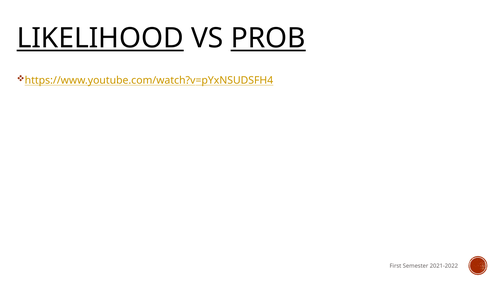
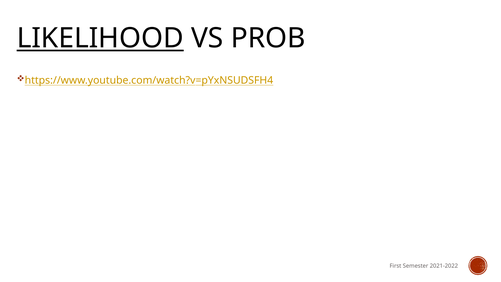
PROB underline: present -> none (268, 38)
